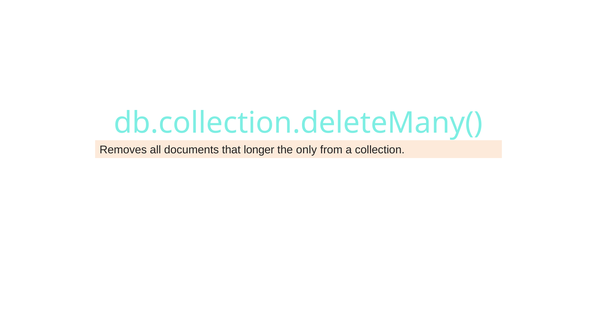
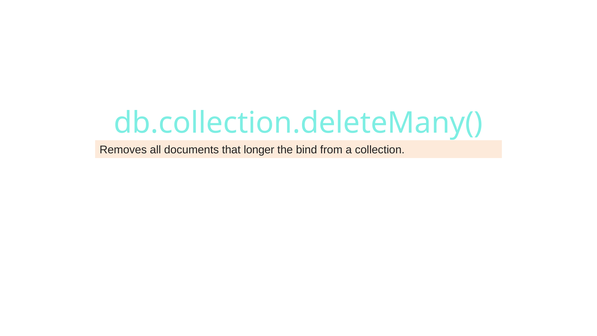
only: only -> bind (307, 150)
